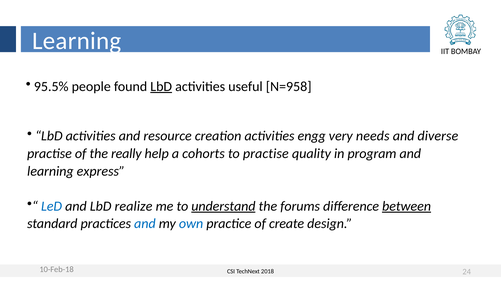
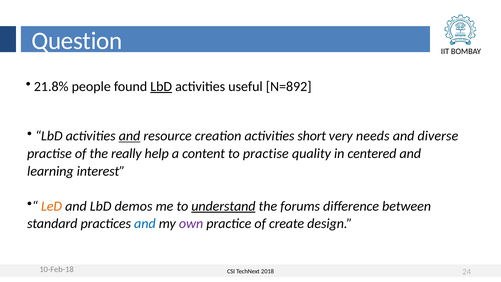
Learning: Learning -> Question (77, 41)
95.5%: 95.5% -> 21.8% (51, 87)
N=958: N=958 -> N=892 (289, 87)
and underline: none -> present (130, 136)
engg: engg -> short (312, 136)
cohorts: cohorts -> content (204, 153)
program: program -> centered (372, 153)
express: express -> interest (101, 171)
LeD colour: blue -> orange (52, 206)
realize: realize -> demos (134, 206)
between underline: present -> none (407, 206)
own colour: blue -> purple (191, 224)
